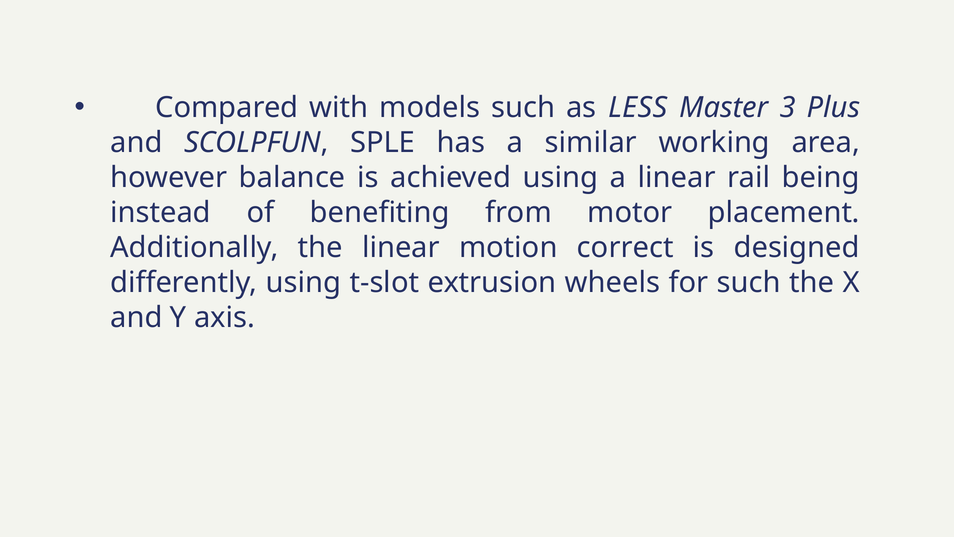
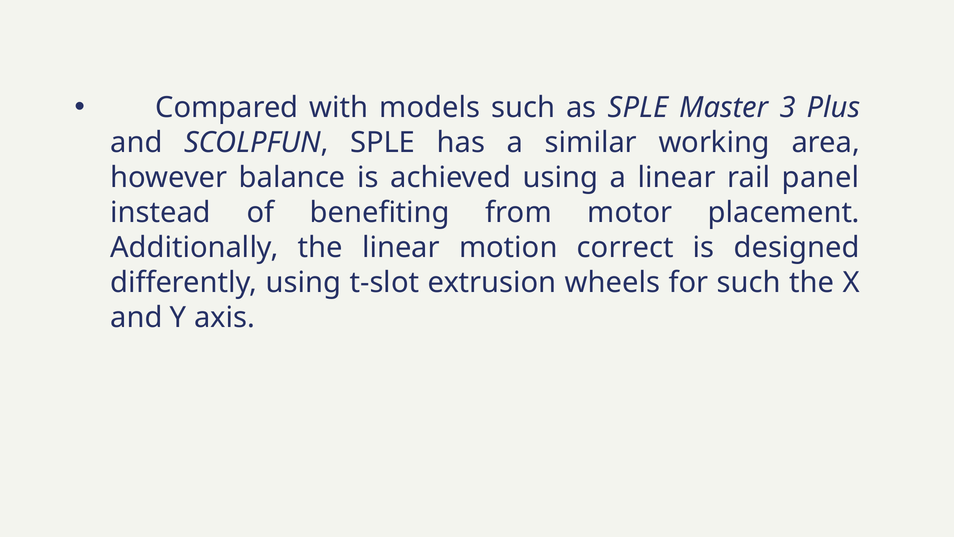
as LESS: LESS -> SPLE (638, 108)
being: being -> panel (821, 178)
